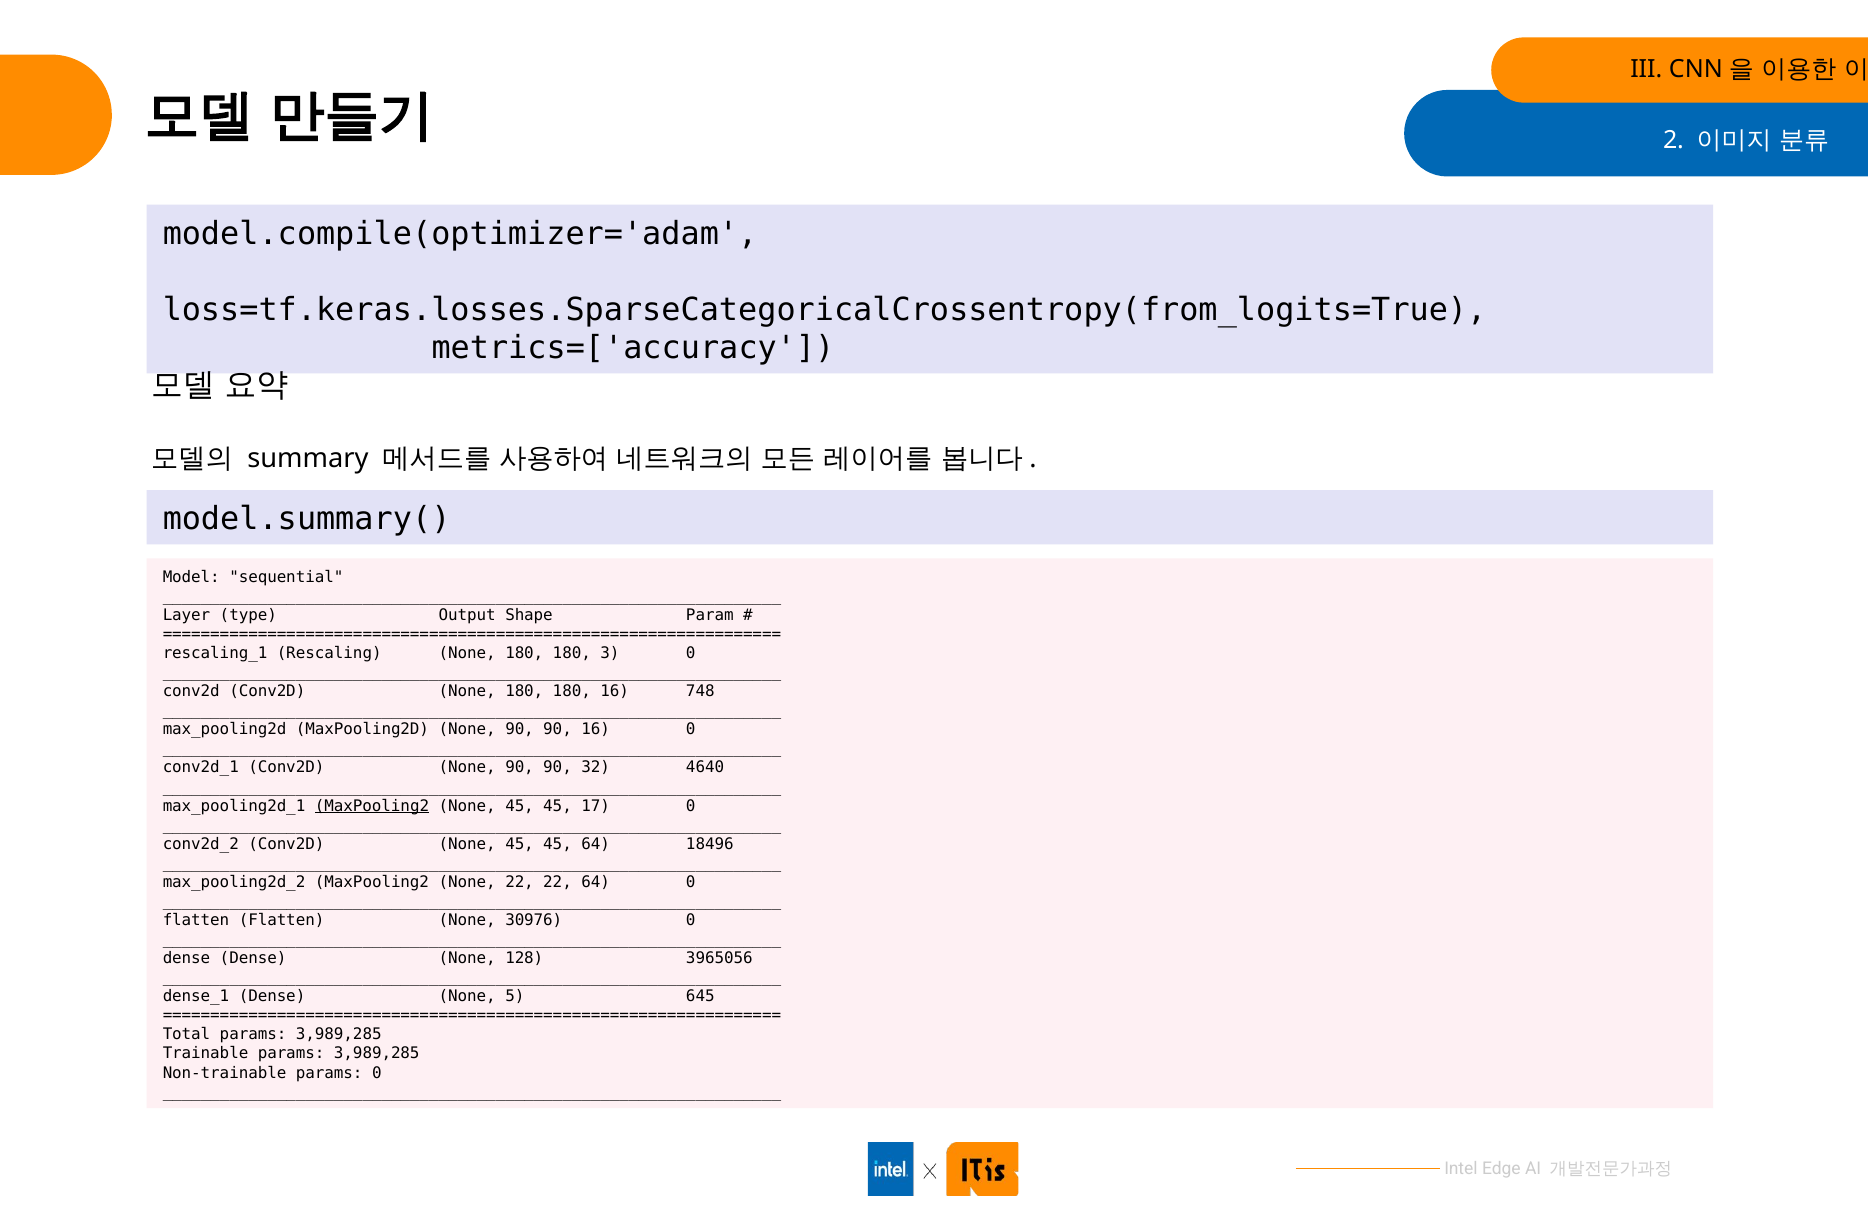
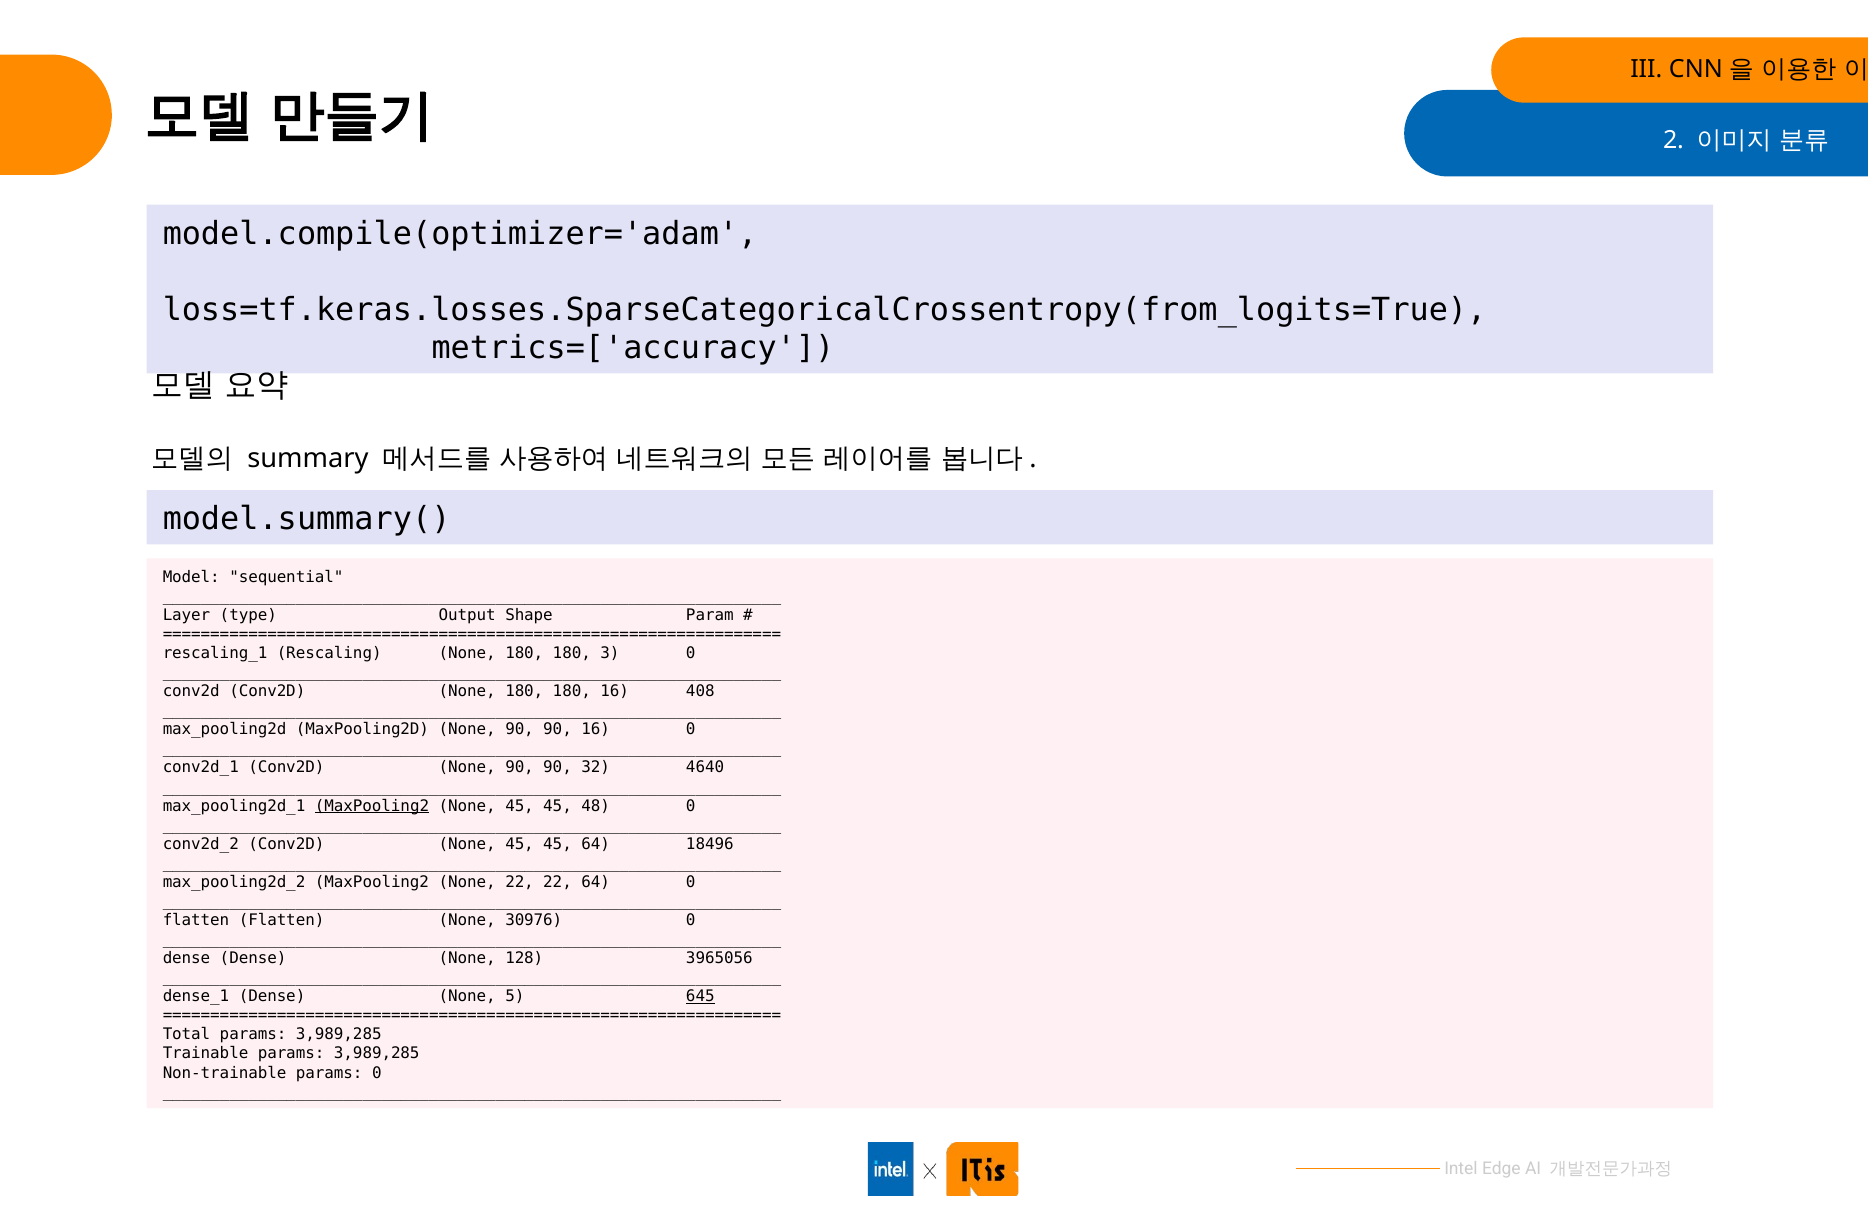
748: 748 -> 408 (700, 691)
17: 17 -> 48 (596, 806)
645 underline: none -> present (700, 996)
